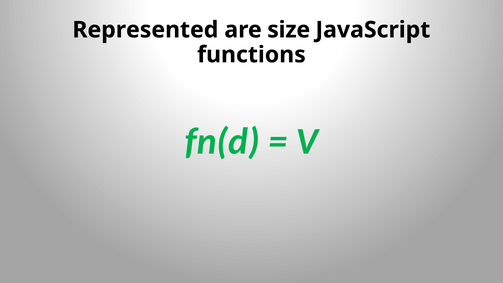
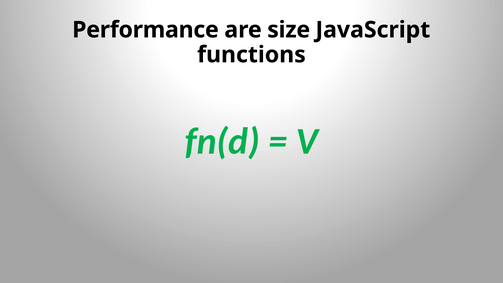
Represented: Represented -> Performance (145, 30)
